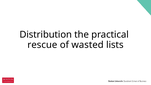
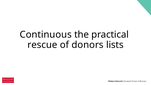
Distribution: Distribution -> Continuous (46, 35)
wasted: wasted -> donors (88, 45)
